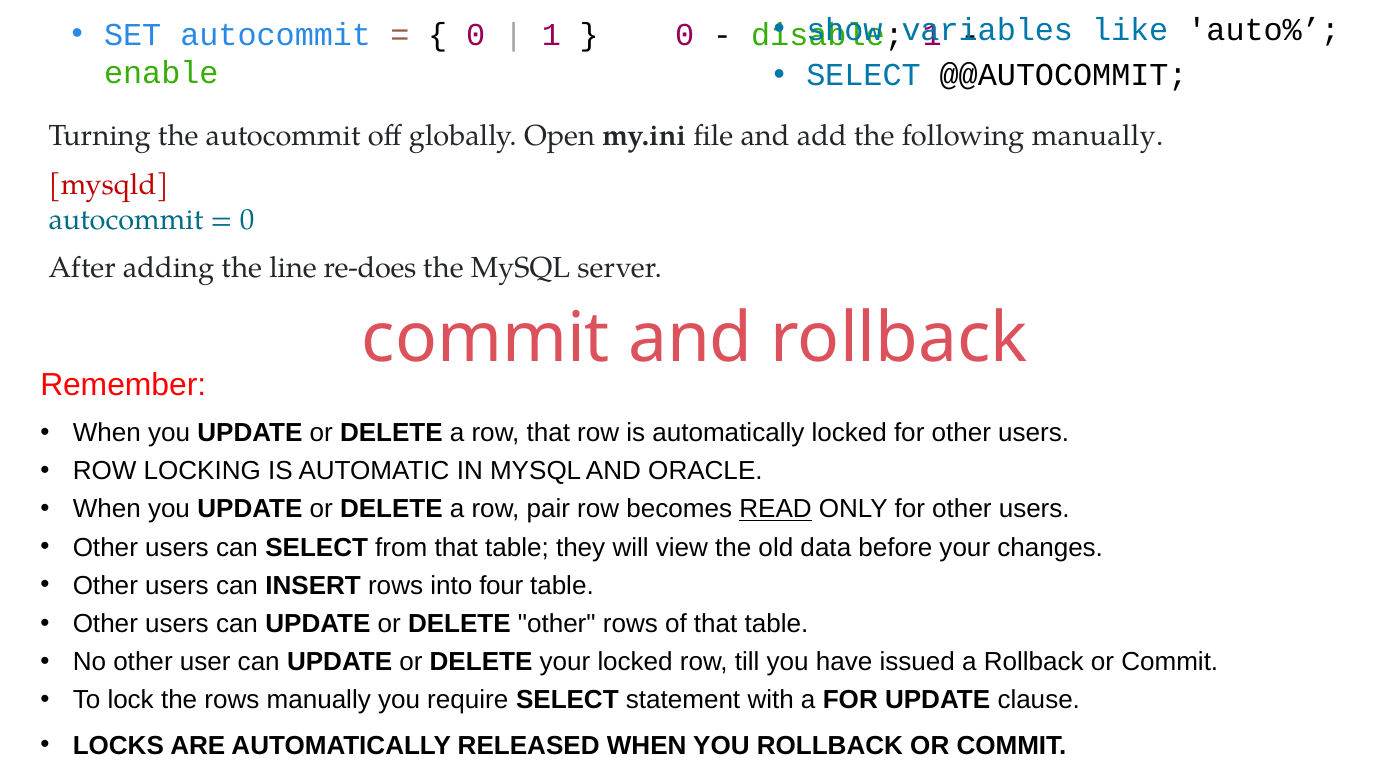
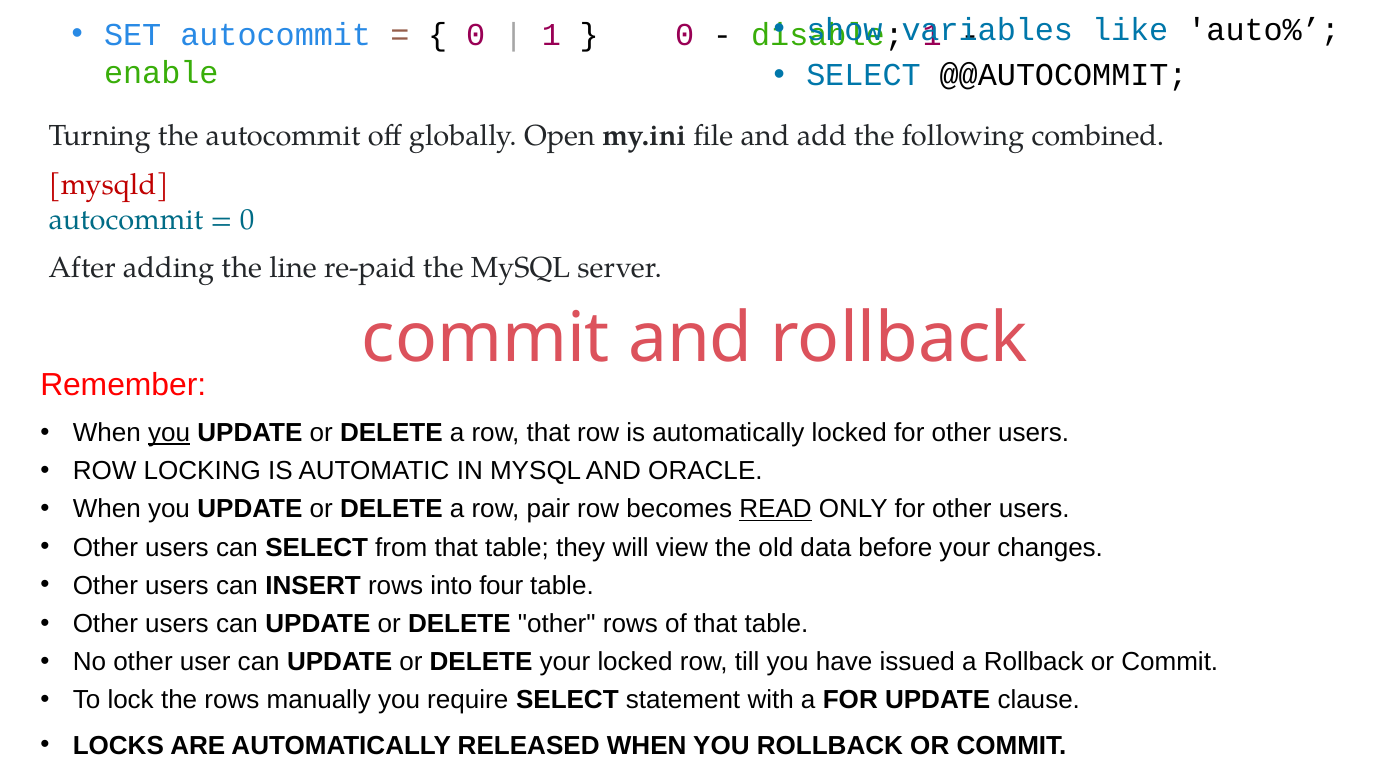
following manually: manually -> combined (1098, 136)
re-does: re-does -> re-paid (370, 268)
you underline: none -> present (169, 433)
